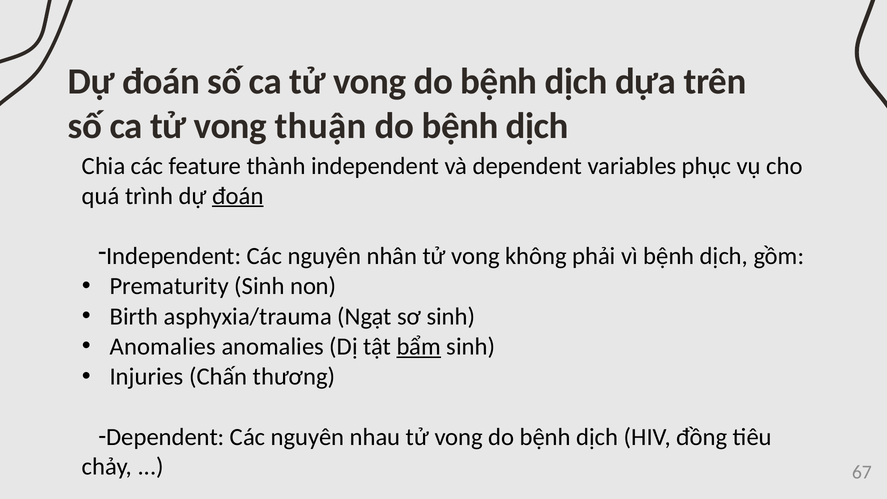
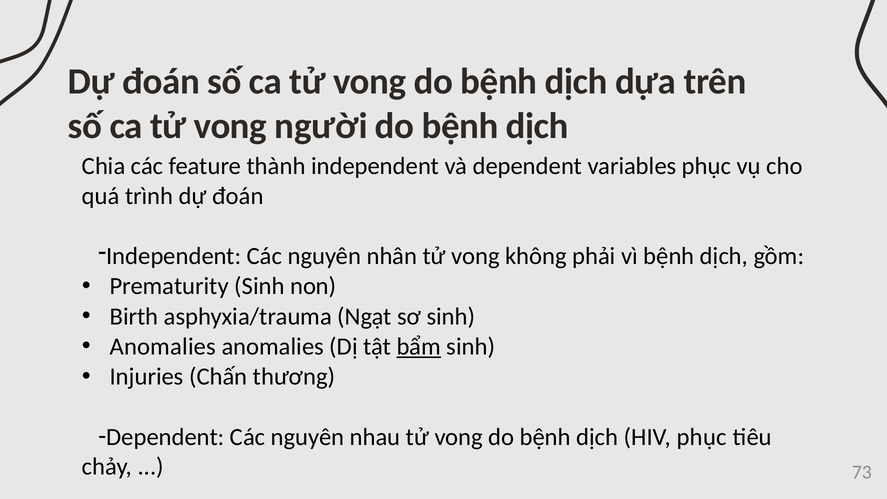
thuận: thuận -> người (321, 126)
đoán underline: present -> none (238, 196)
HIV đồng: đồng -> phục (702, 437)
67: 67 -> 73 (862, 472)
